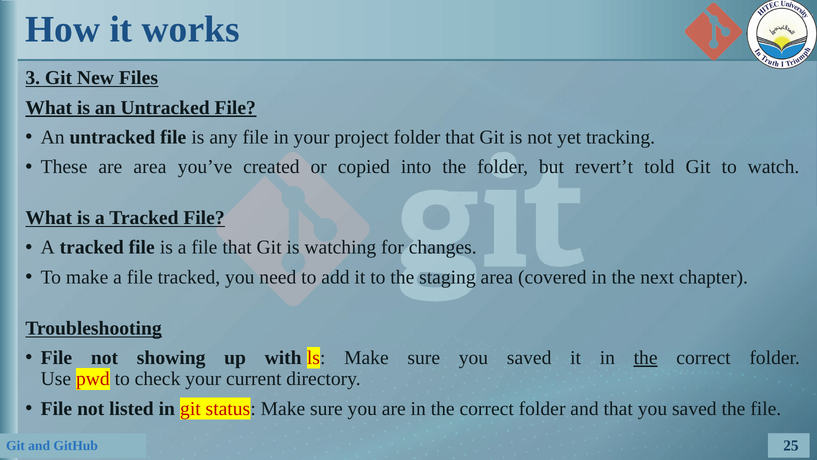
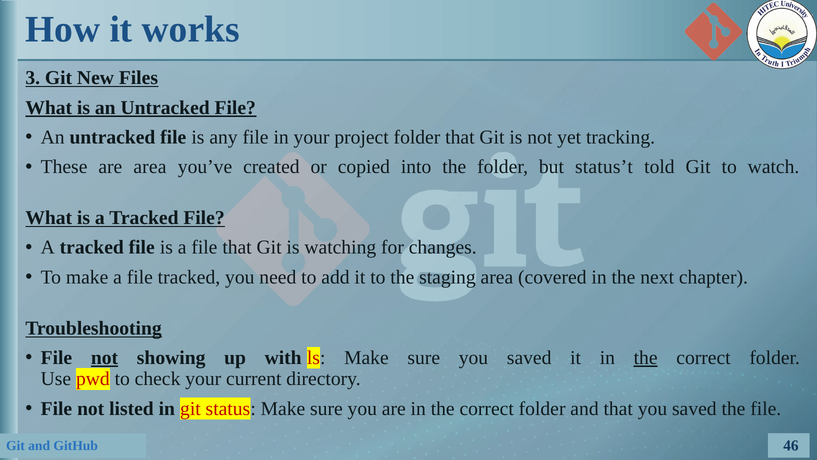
revert’t: revert’t -> status’t (604, 167)
not underline: none -> present (105, 358)
25: 25 -> 46 (791, 445)
